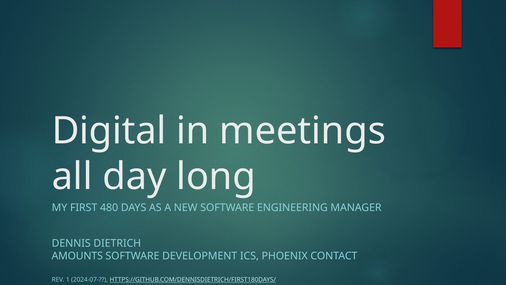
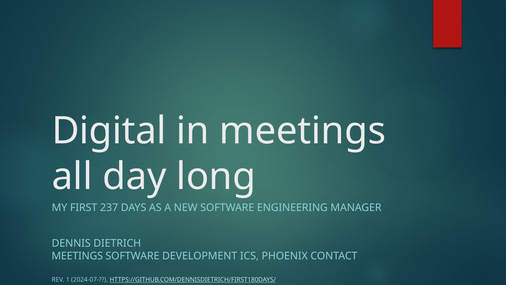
480: 480 -> 237 (109, 207)
AMOUNTS: AMOUNTS -> MEETINGS (77, 256)
